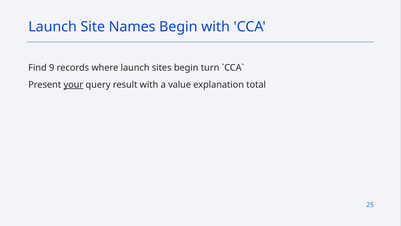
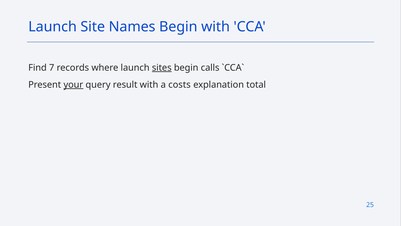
9: 9 -> 7 (52, 68)
sites underline: none -> present (162, 68)
turn: turn -> calls (210, 68)
value: value -> costs (179, 85)
